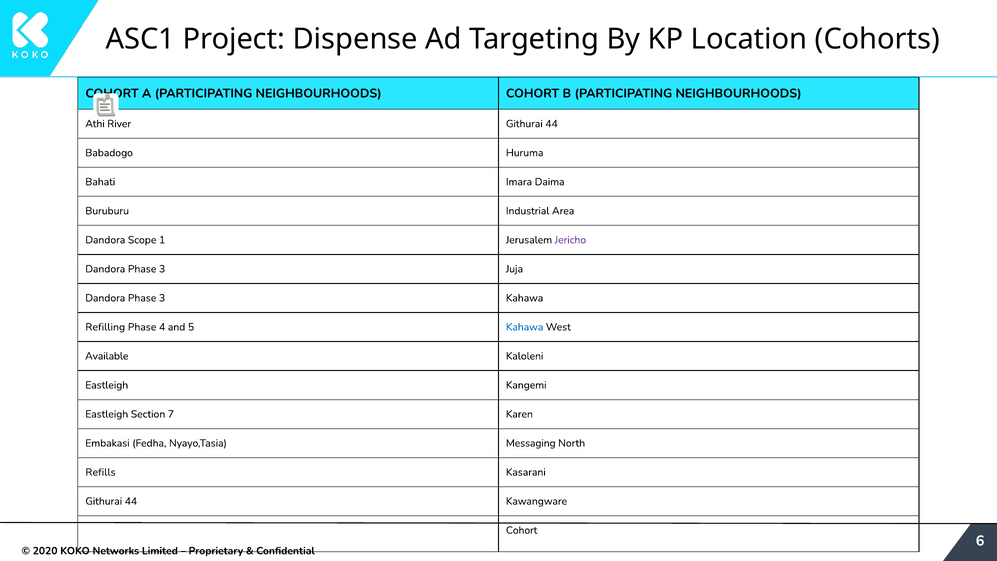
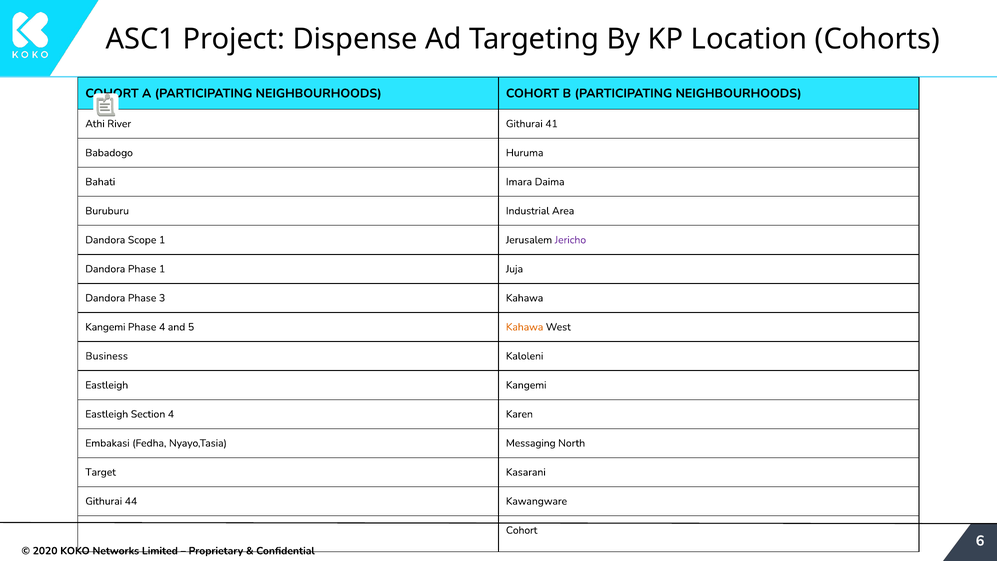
River Githurai 44: 44 -> 41 (552, 124)
3: 3 -> 1 (162, 269)
Refilling: Refilling -> Kangemi (105, 327)
Kahawa colour: blue -> orange (525, 327)
Available: Available -> Business (107, 356)
Section 7: 7 -> 4 (171, 414)
Refills: Refills -> Target (101, 472)
